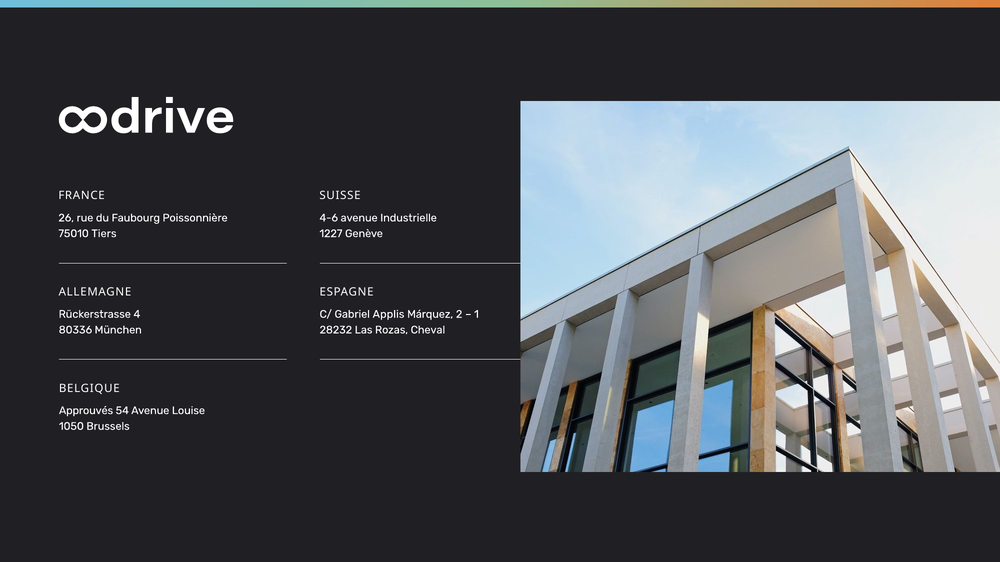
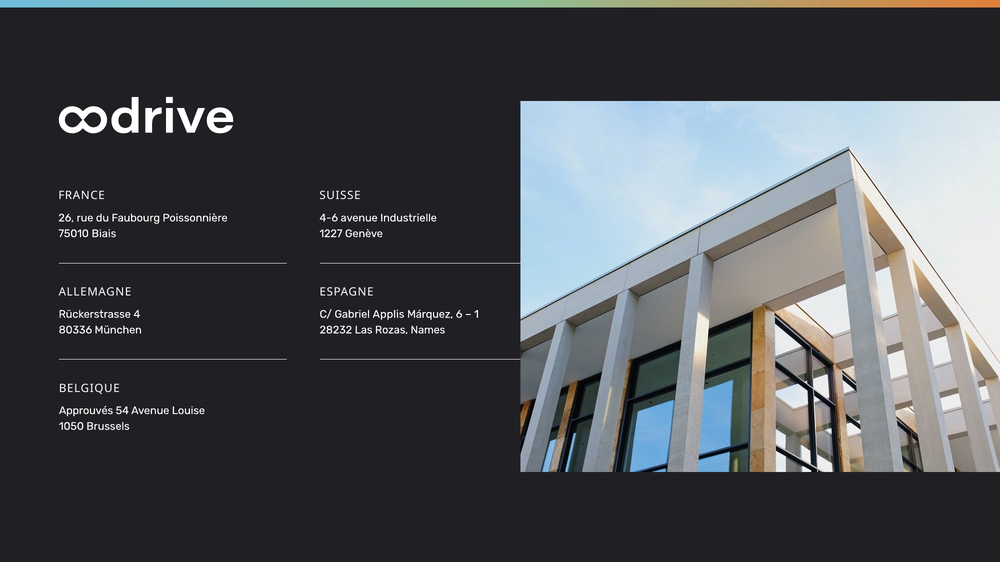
Tiers: Tiers -> Biais (104, 234)
2: 2 -> 6 (459, 314)
Cheval: Cheval -> Names (428, 330)
